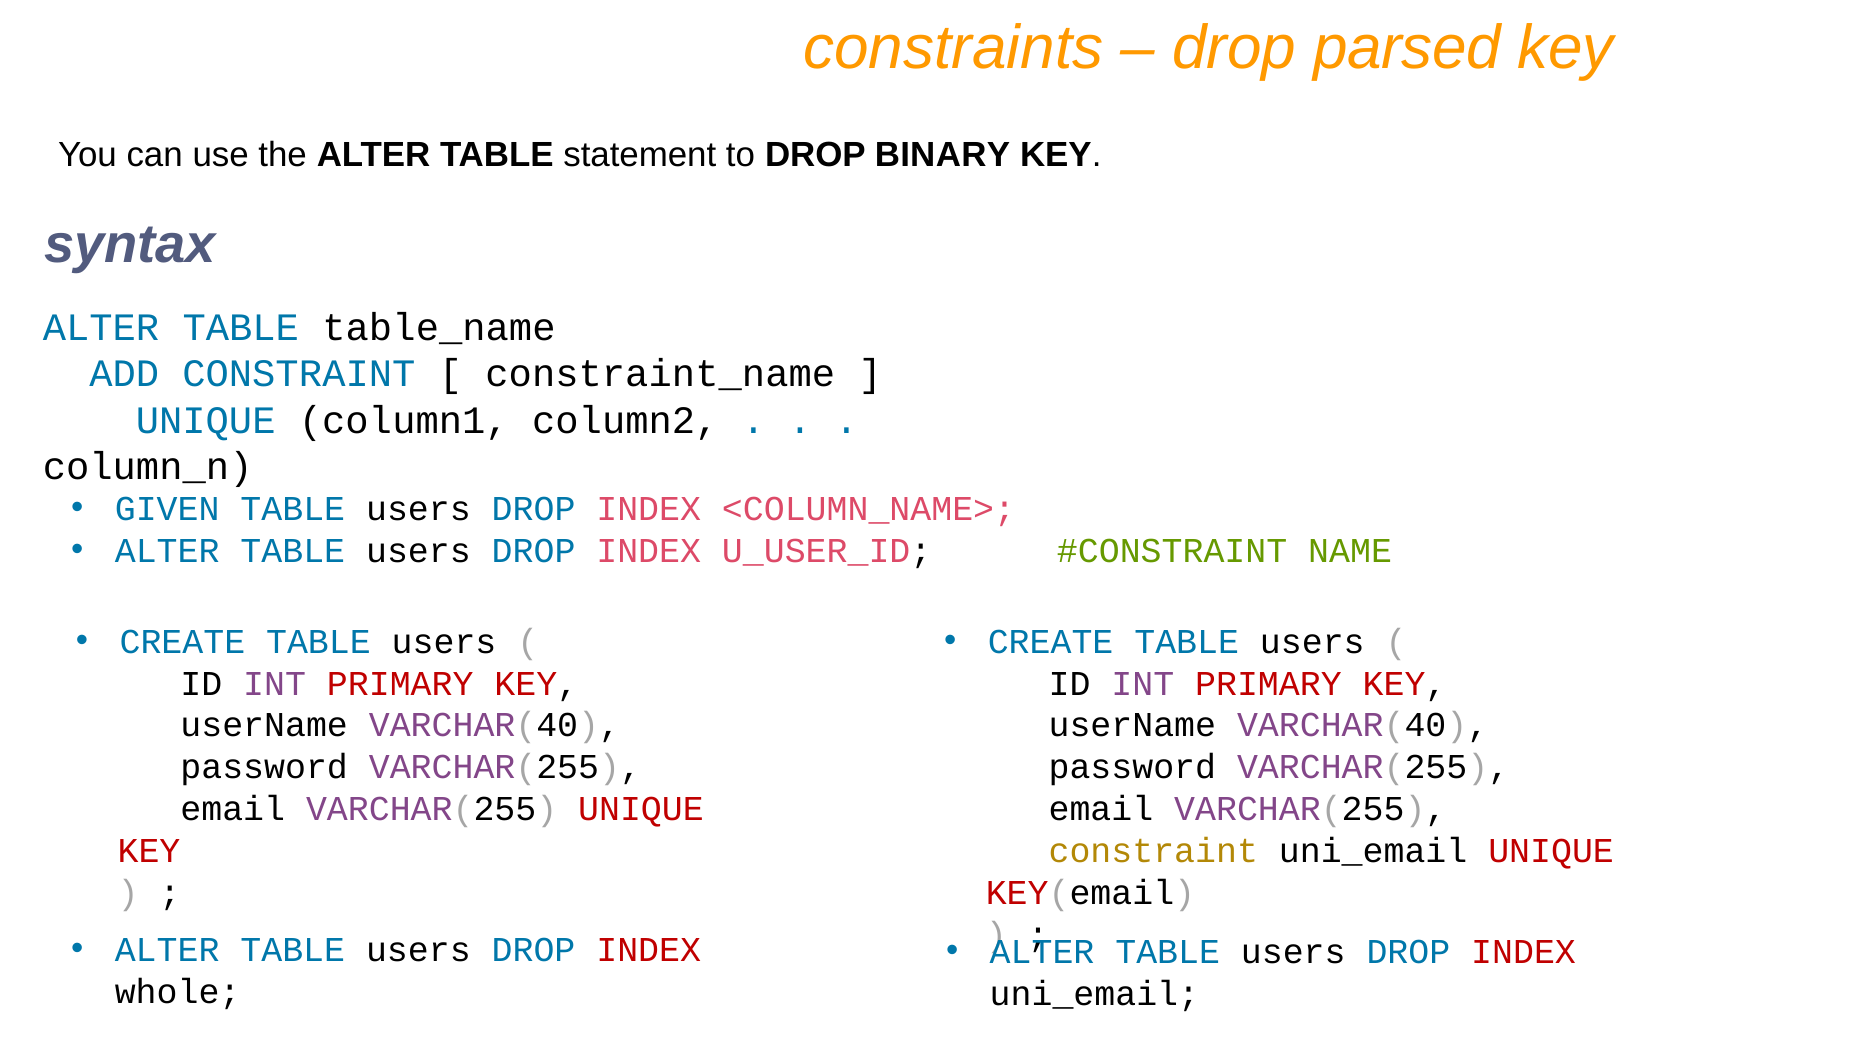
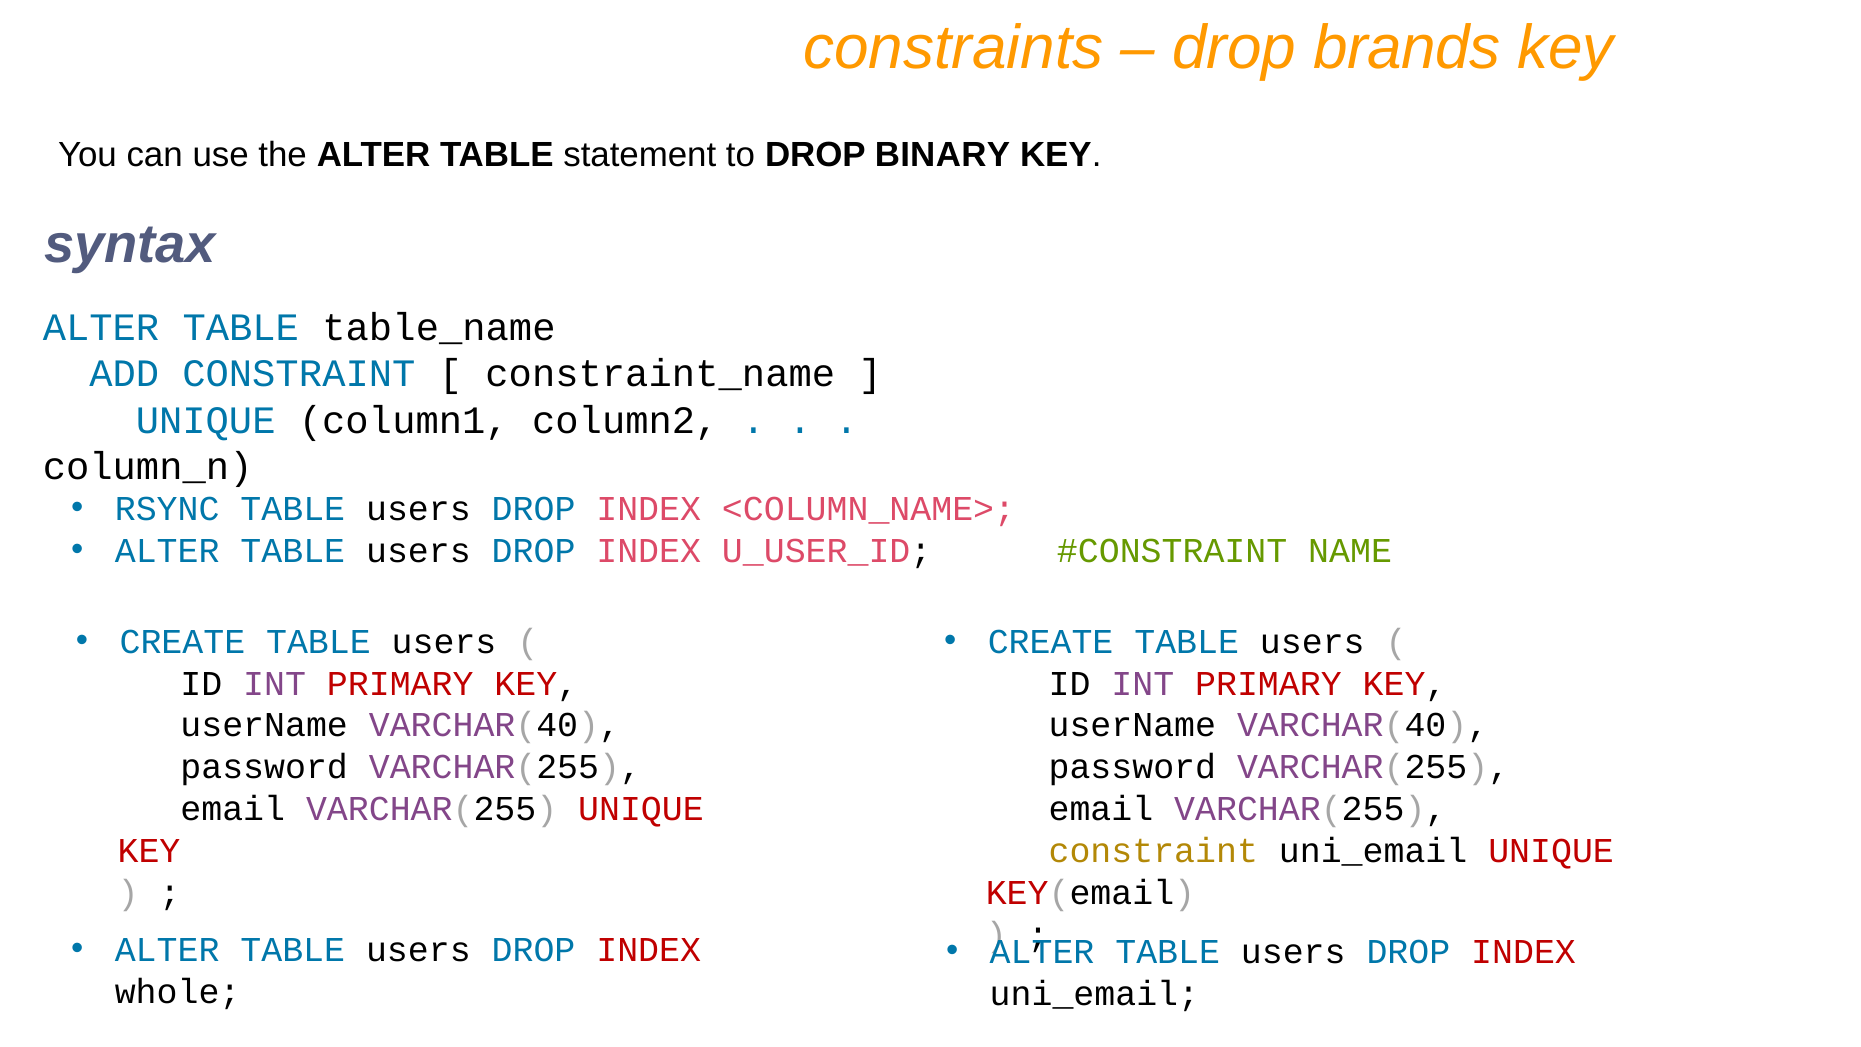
parsed: parsed -> brands (1407, 48)
GIVEN: GIVEN -> RSYNC (167, 509)
